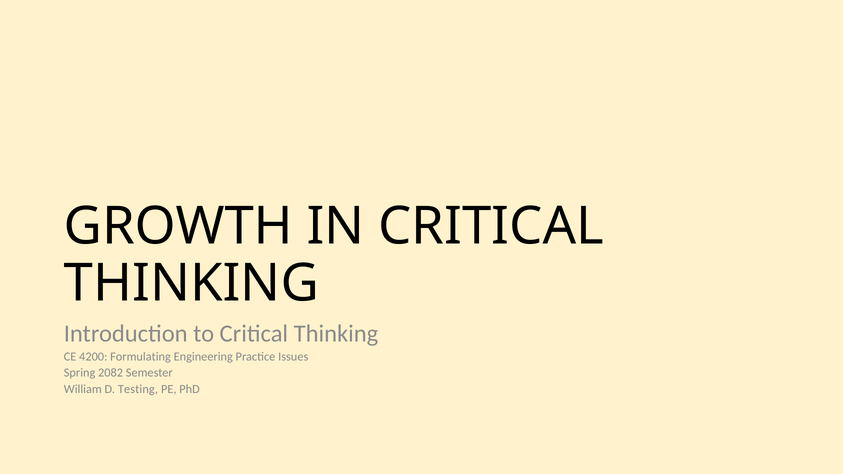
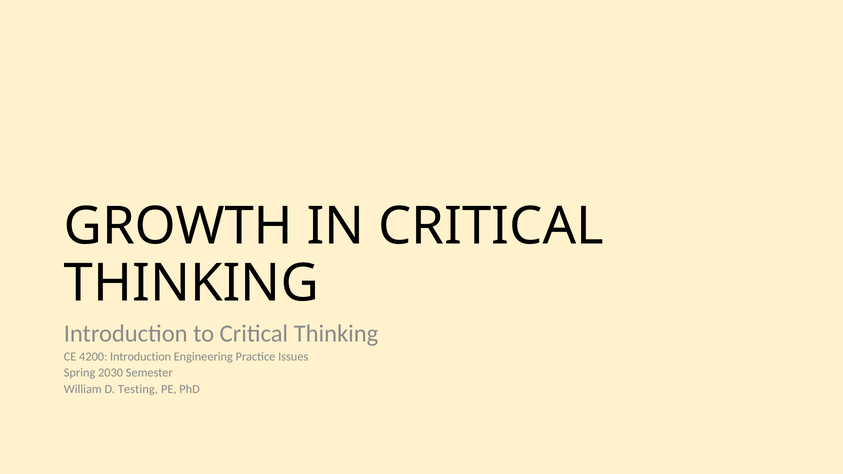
4200 Formulating: Formulating -> Introduction (141, 357)
2082: 2082 -> 2030 (111, 373)
